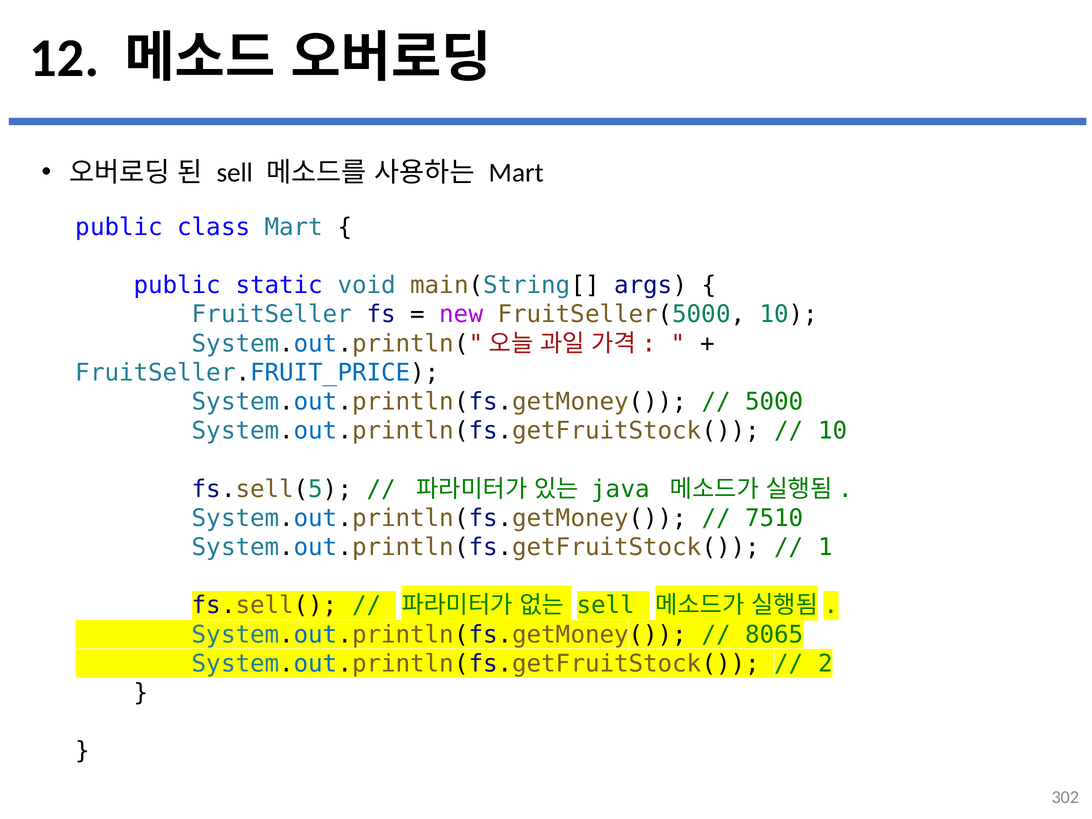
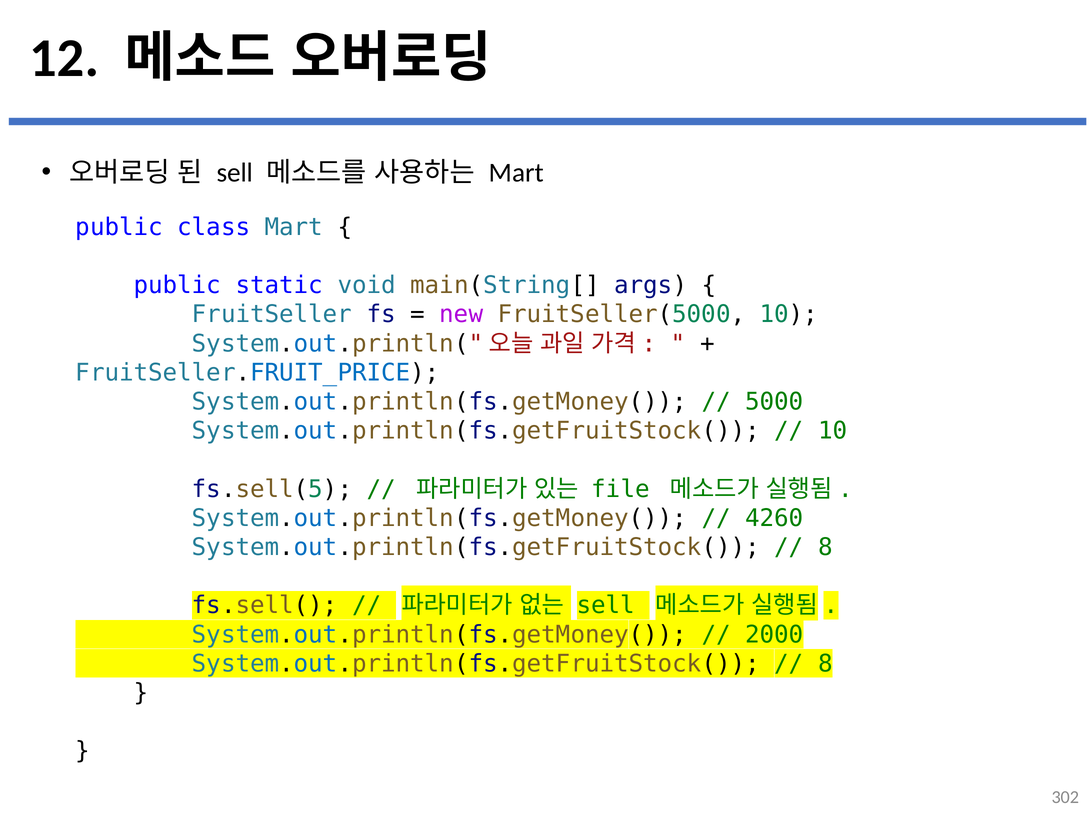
java: java -> file (621, 489)
7510: 7510 -> 4260 (774, 518)
1: 1 -> 8 (825, 547)
8065: 8065 -> 2000 (774, 635)
2: 2 -> 8 (825, 664)
